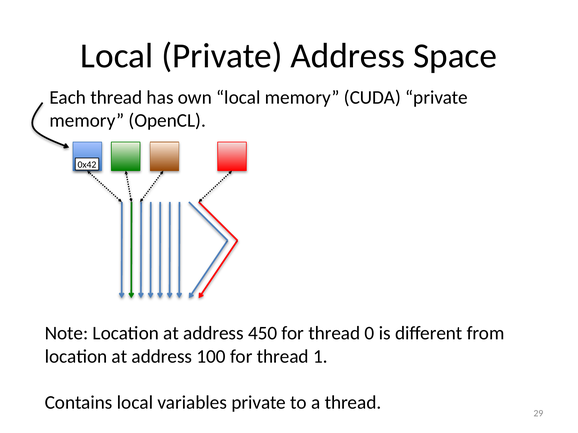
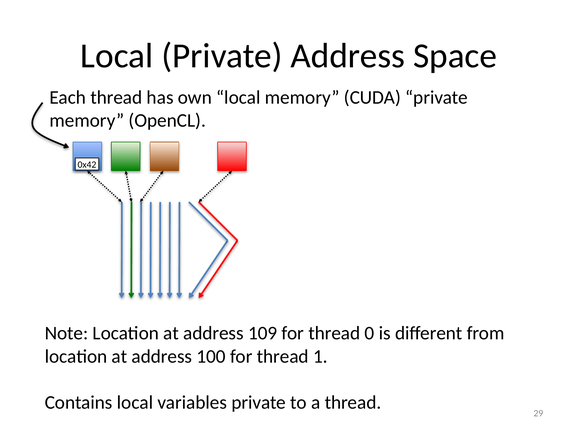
450: 450 -> 109 (263, 334)
